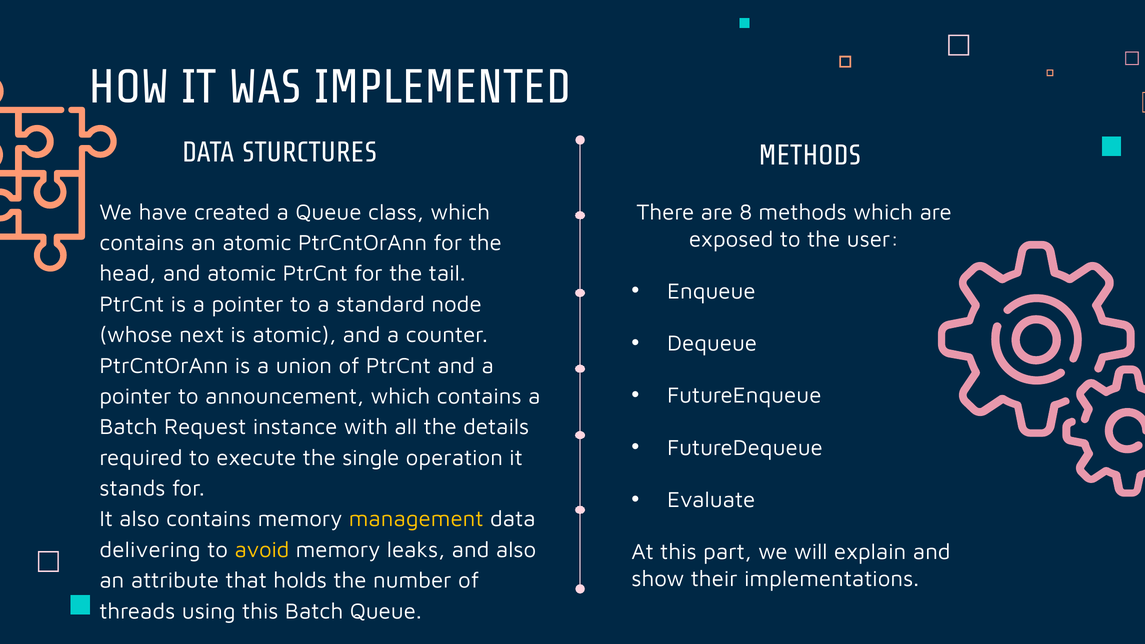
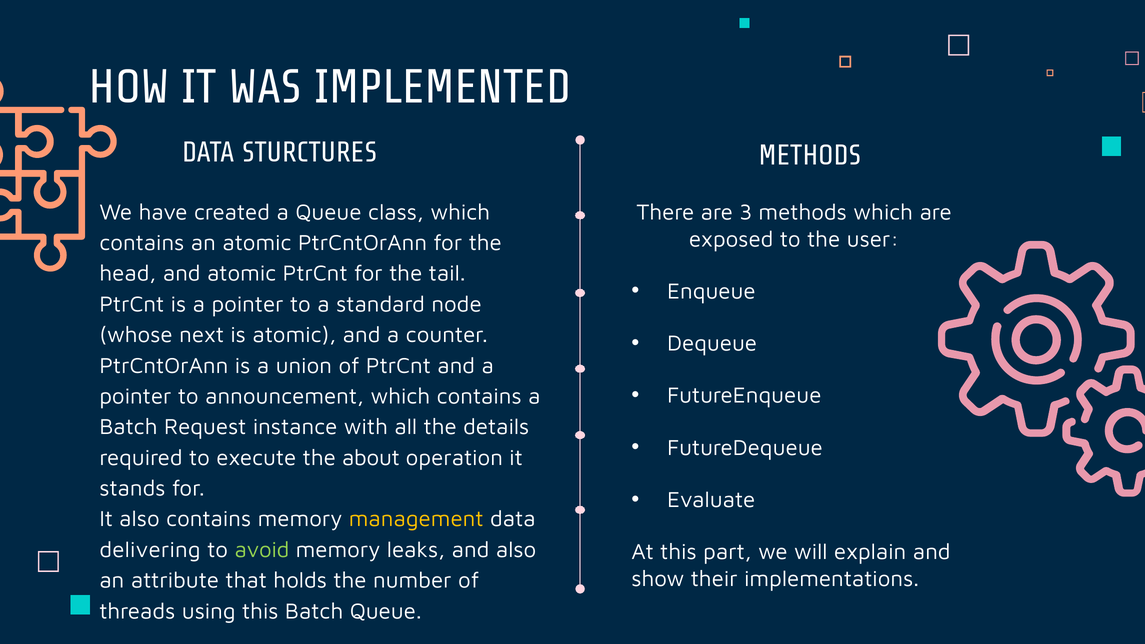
8: 8 -> 3 (746, 212)
single: single -> about (371, 458)
avoid colour: yellow -> light green (262, 550)
